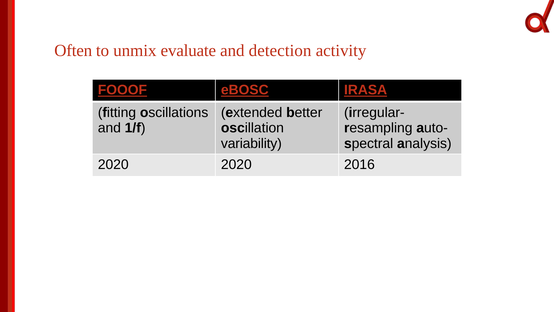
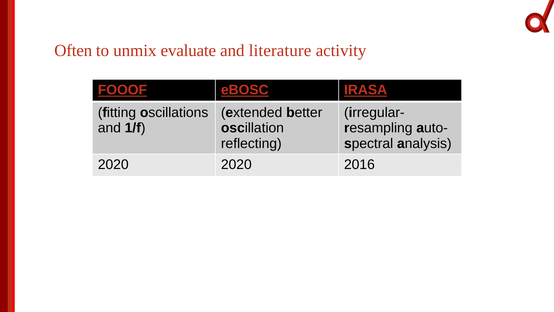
detection: detection -> literature (280, 51)
variability: variability -> reflecting (251, 143)
